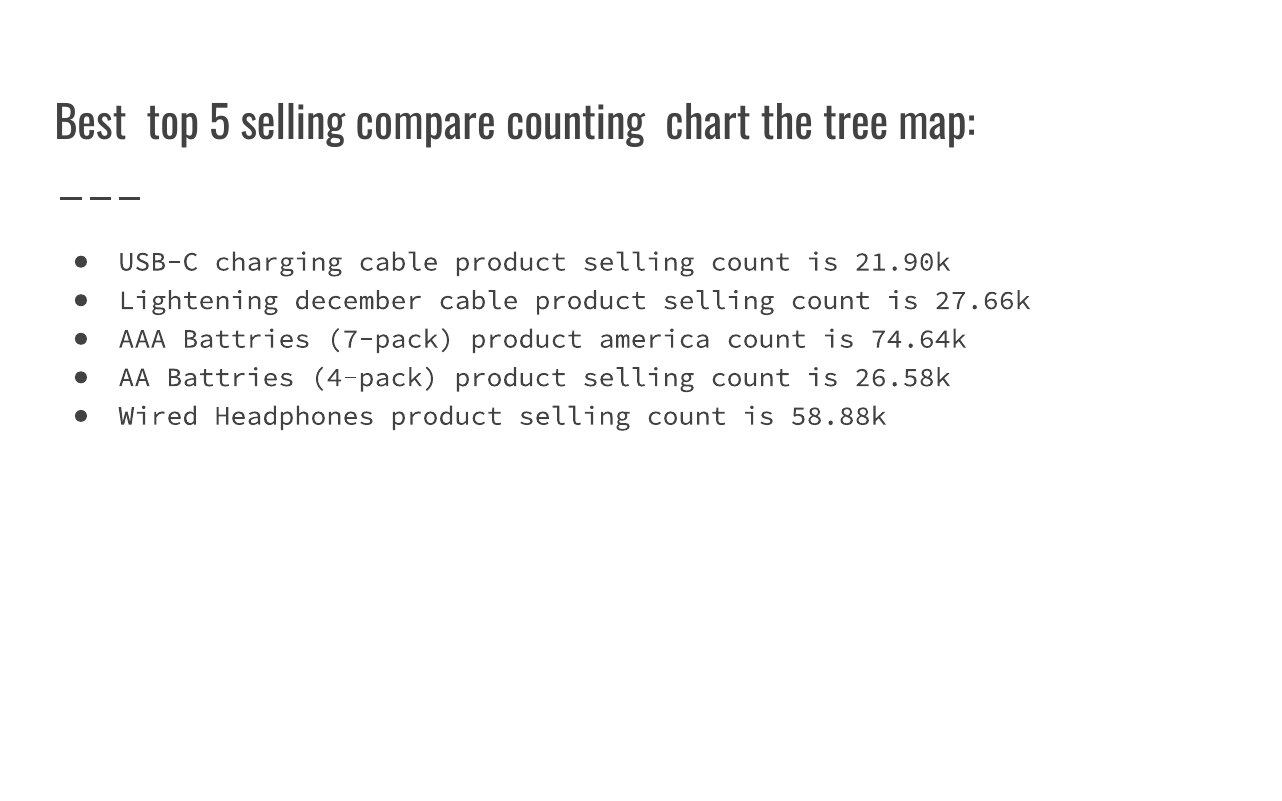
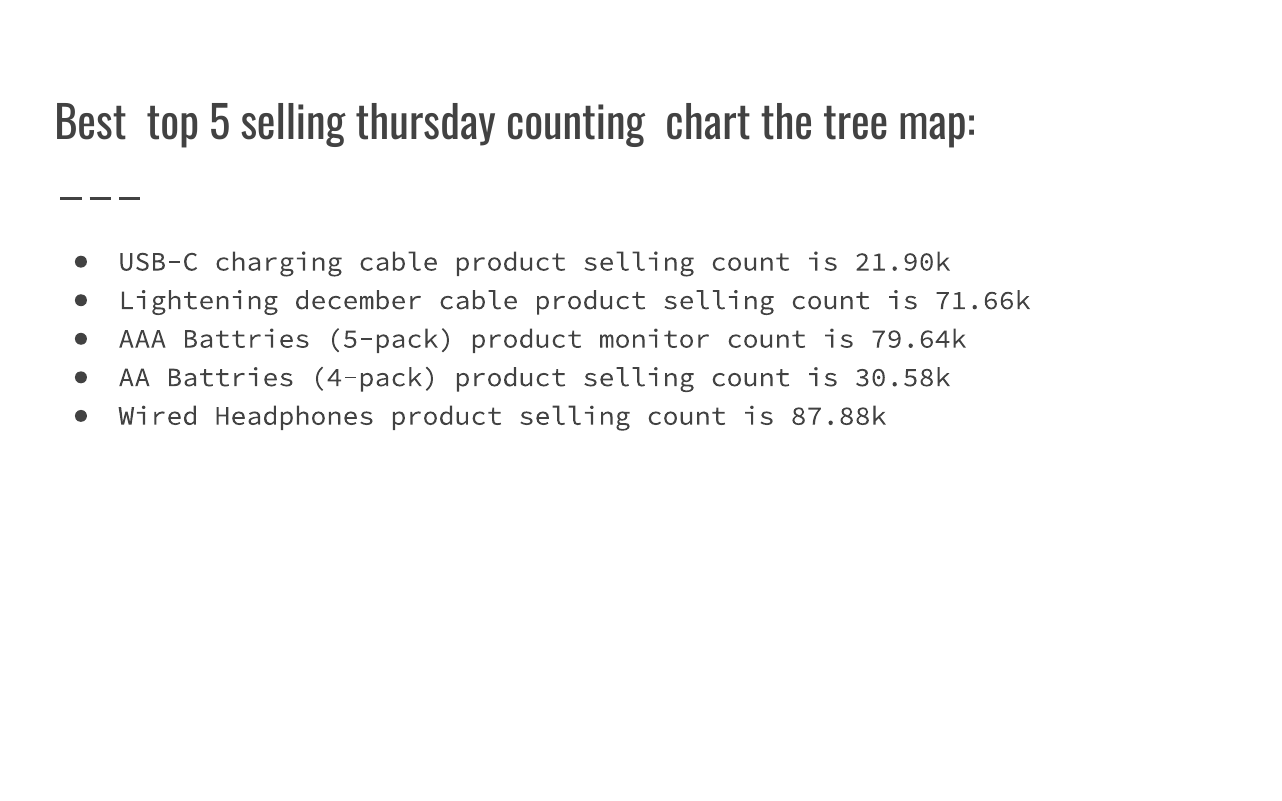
compare: compare -> thursday (426, 124)
27.66k: 27.66k -> 71.66k (983, 300)
7-pack: 7-pack -> 5-pack (390, 339)
america: america -> monitor (655, 339)
74.64k: 74.64k -> 79.64k (919, 339)
26.58k: 26.58k -> 30.58k (903, 378)
58.88k: 58.88k -> 87.88k (839, 416)
